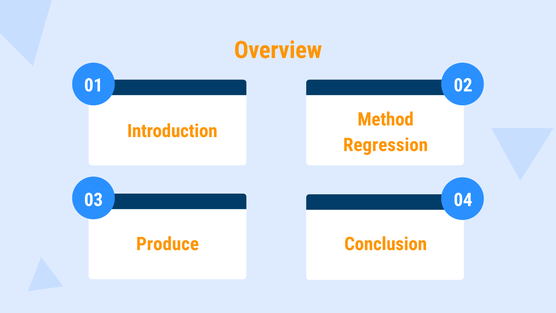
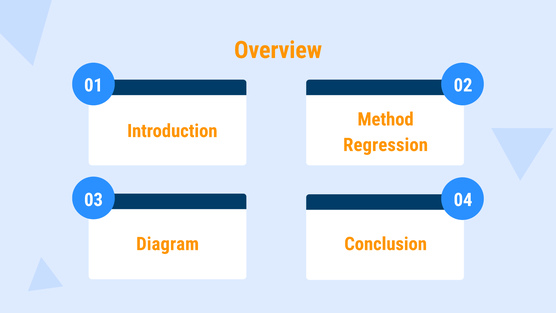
Produce: Produce -> Diagram (168, 244)
